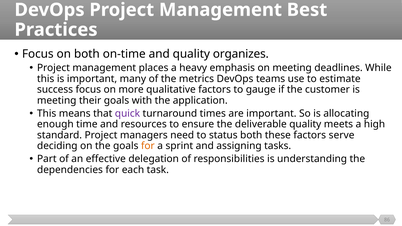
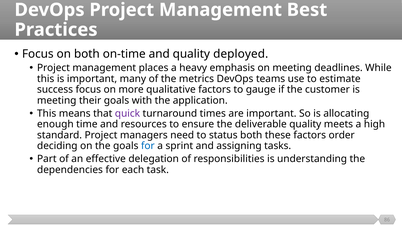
organizes: organizes -> deployed (241, 54)
serve: serve -> order (342, 135)
for colour: orange -> blue (148, 146)
